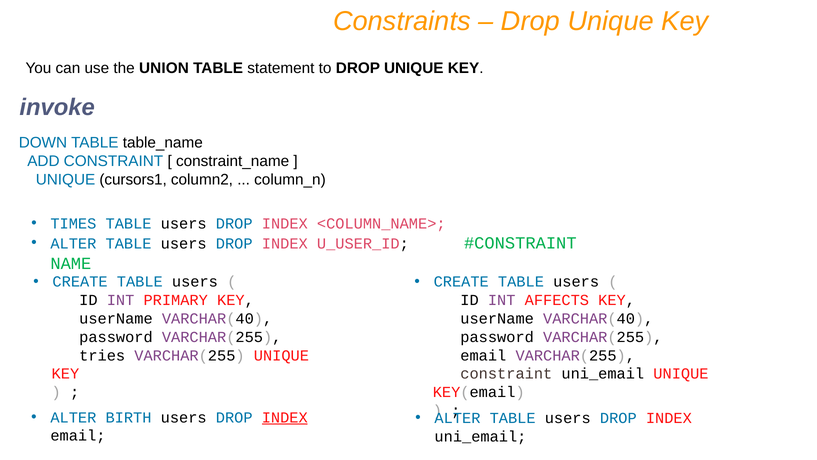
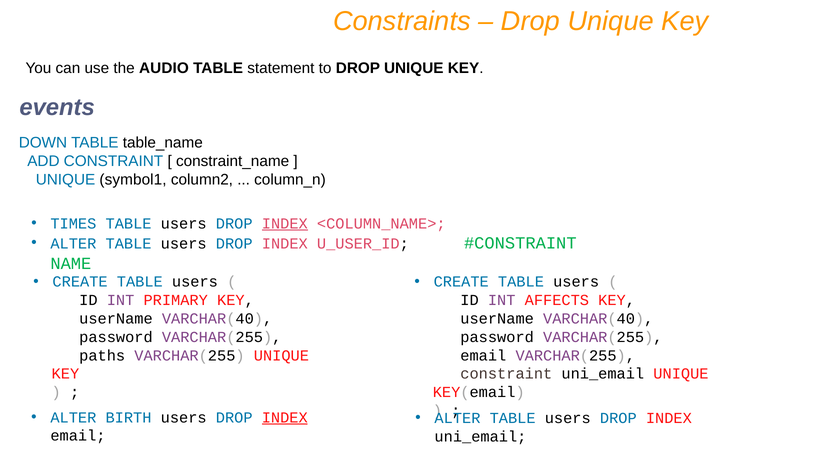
UNION: UNION -> AUDIO (164, 68)
invoke: invoke -> events (57, 108)
cursors1: cursors1 -> symbol1 (133, 179)
INDEX underline: none -> present (285, 223)
tries: tries -> paths (102, 355)
